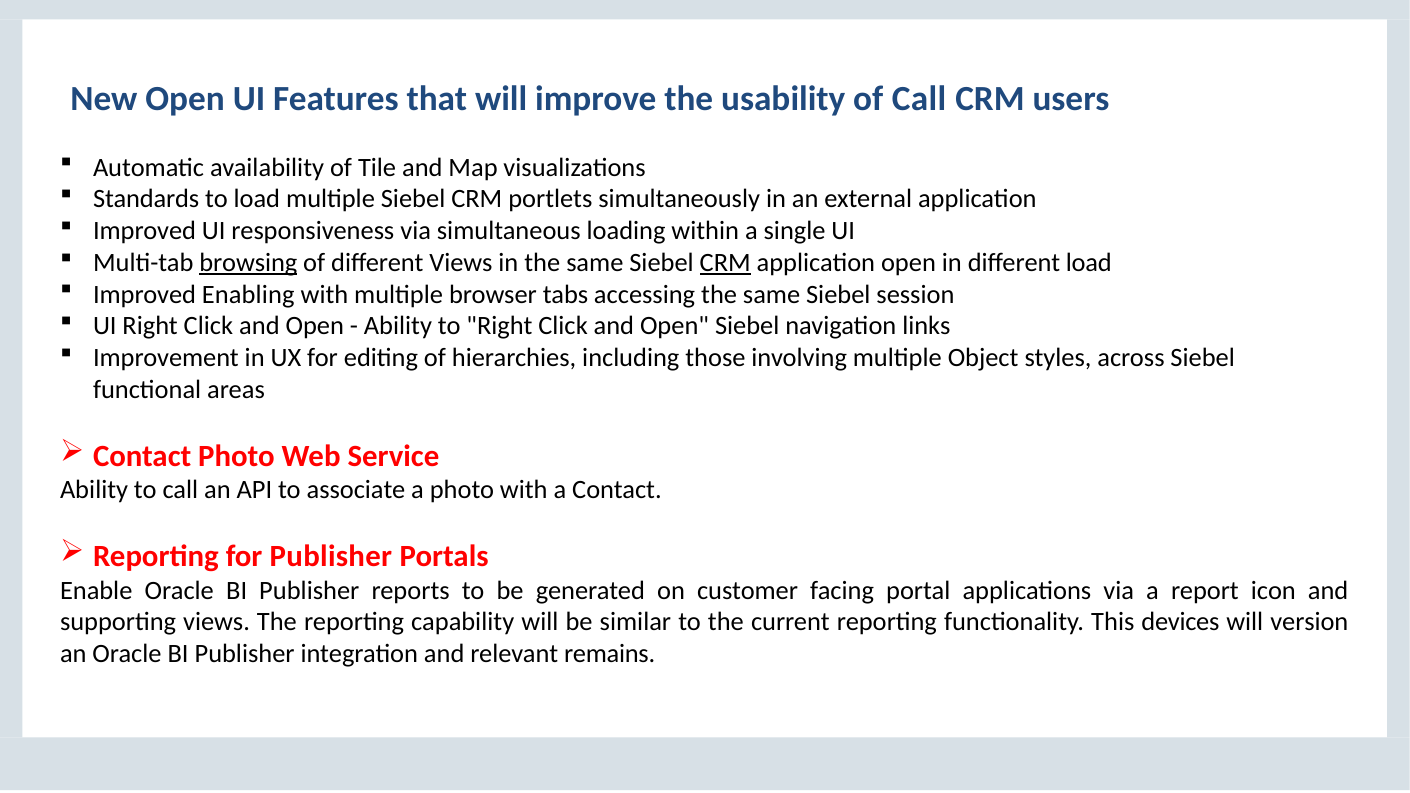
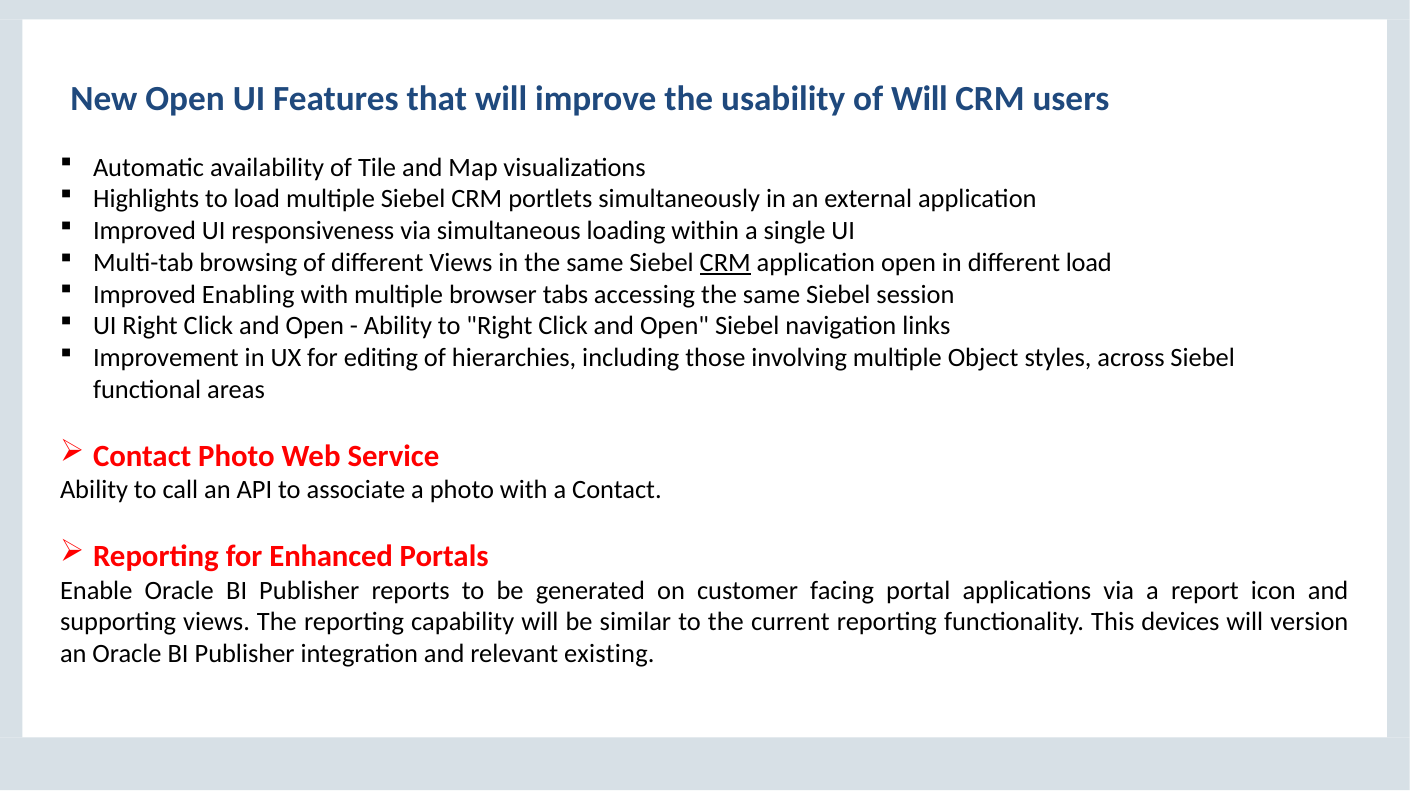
of Call: Call -> Will (919, 99)
Standards: Standards -> Highlights (146, 199)
browsing underline: present -> none (248, 263)
for Publisher: Publisher -> Enhanced (331, 556)
remains: remains -> existing (609, 654)
